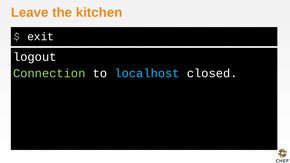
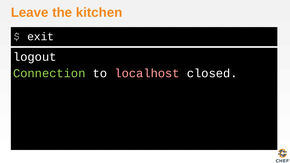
localhost colour: light blue -> pink (147, 73)
